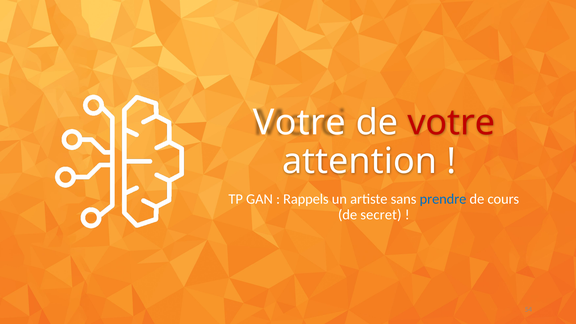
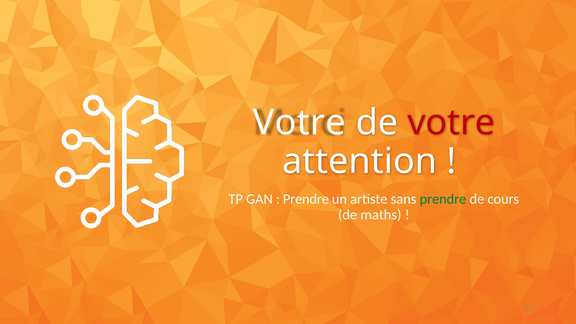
Rappels: Rappels -> Prendre (306, 199)
prendre colour: blue -> green (443, 199)
secret: secret -> maths (381, 215)
